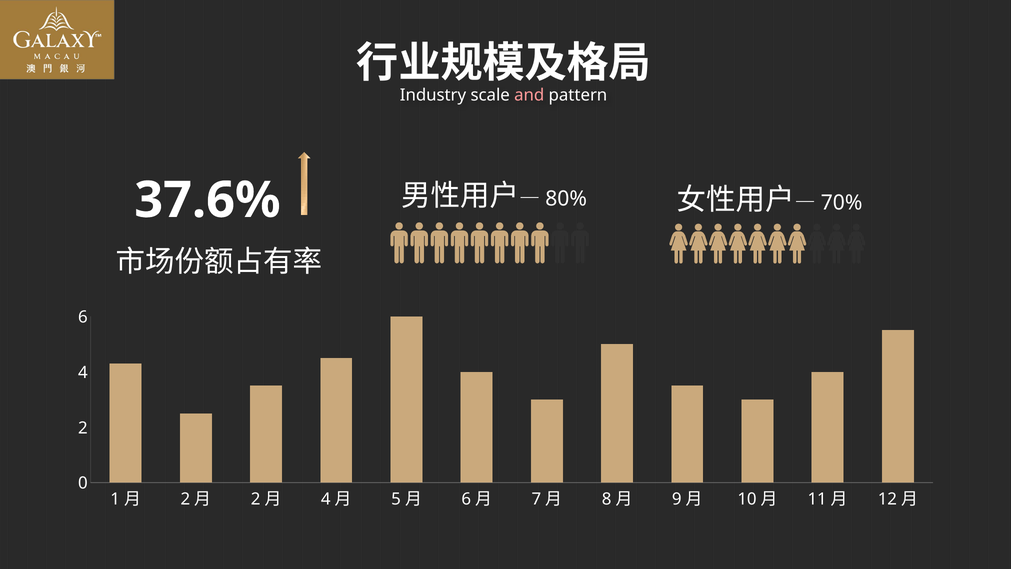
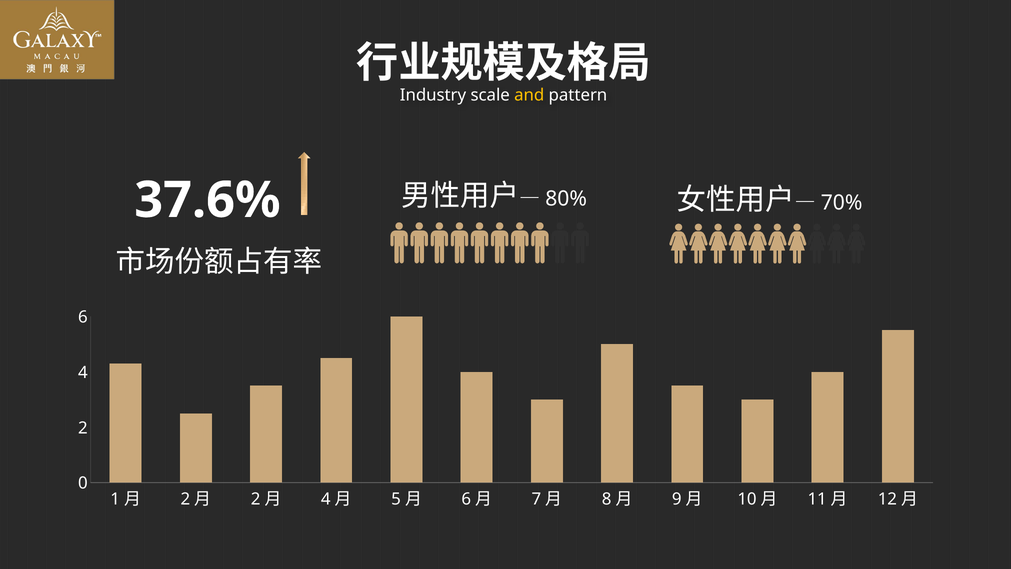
and colour: pink -> yellow (529, 95)
